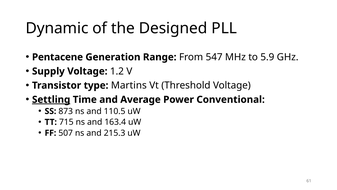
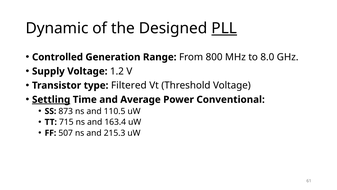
PLL underline: none -> present (224, 28)
Pentacene: Pentacene -> Controlled (57, 57)
547: 547 -> 800 (214, 57)
5.9: 5.9 -> 8.0 (267, 57)
Martins: Martins -> Filtered (129, 85)
